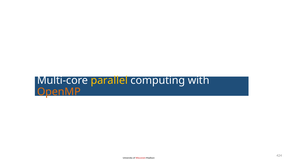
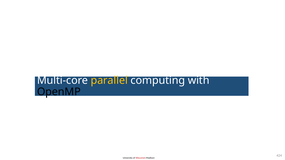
OpenMP colour: orange -> black (59, 92)
